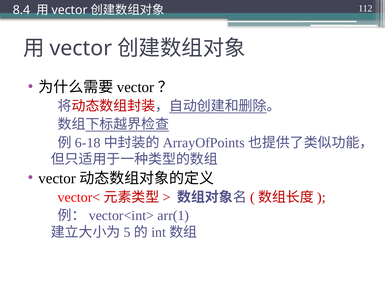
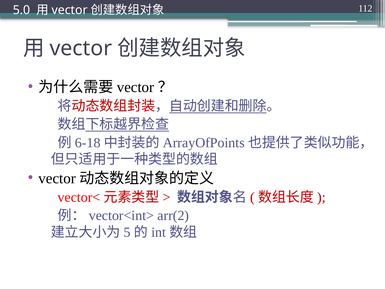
8.4: 8.4 -> 5.0 (21, 10)
arr(1: arr(1 -> arr(2 (173, 215)
